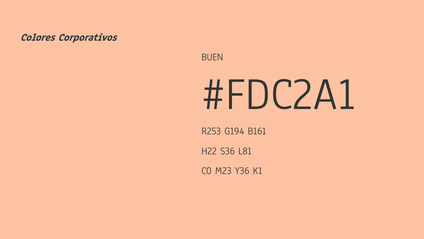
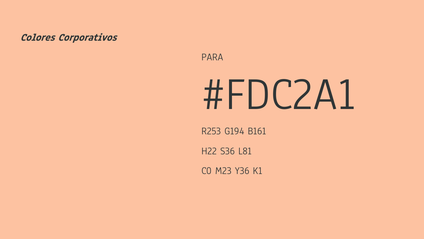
BUEN: BUEN -> PARA (212, 57)
